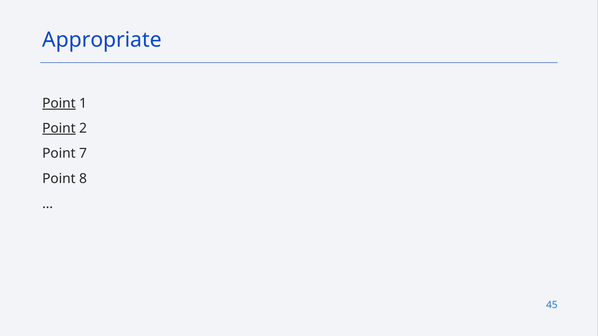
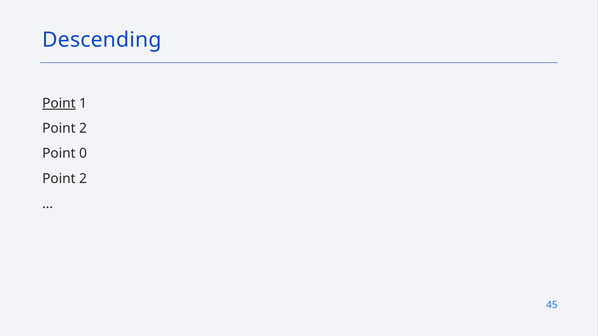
Appropriate: Appropriate -> Descending (102, 40)
Point underline: present -> none (59, 128)
7: 7 -> 0 (83, 154)
8: 8 -> 2 (83, 179)
